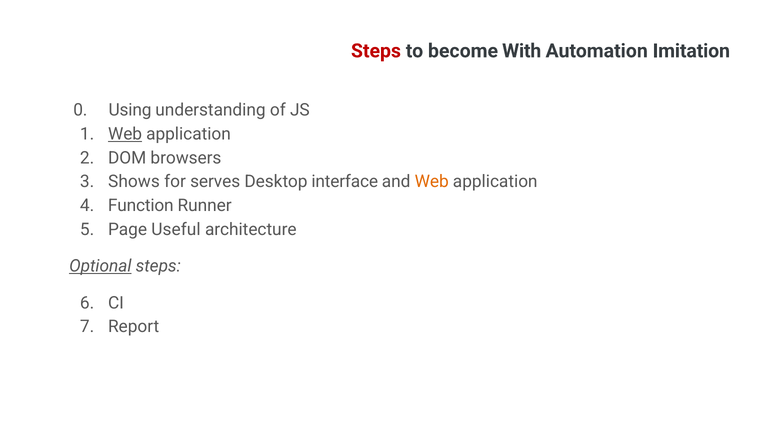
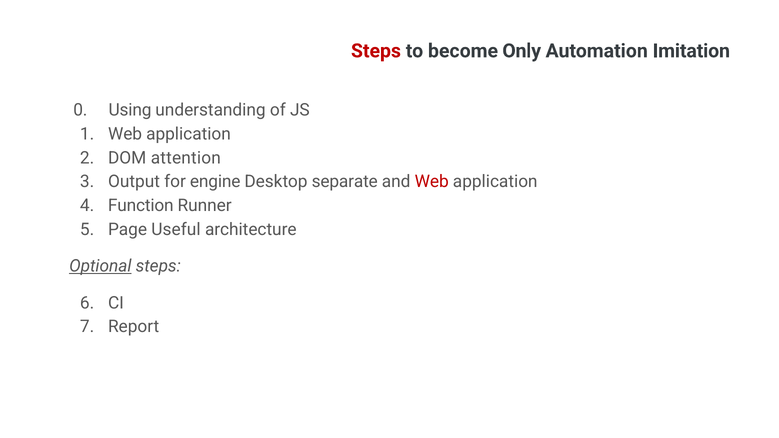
With: With -> Only (522, 51)
Web underline: present -> none (125, 134)
browsers: browsers -> attention (186, 158)
Shows: Shows -> Output (134, 182)
serves: serves -> engine (215, 182)
interface: interface -> separate (345, 182)
Web colour: orange -> red (432, 182)
